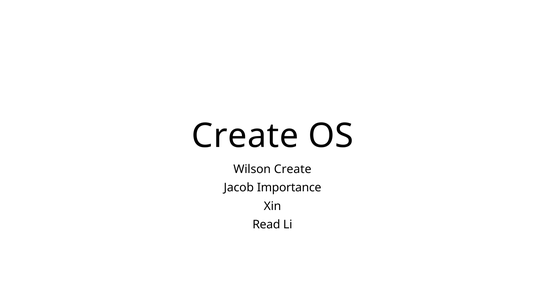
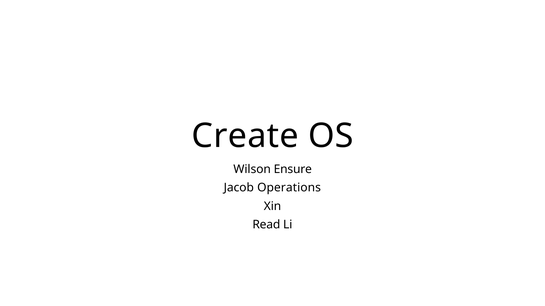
Wilson Create: Create -> Ensure (293, 169)
Importance: Importance -> Operations (289, 188)
